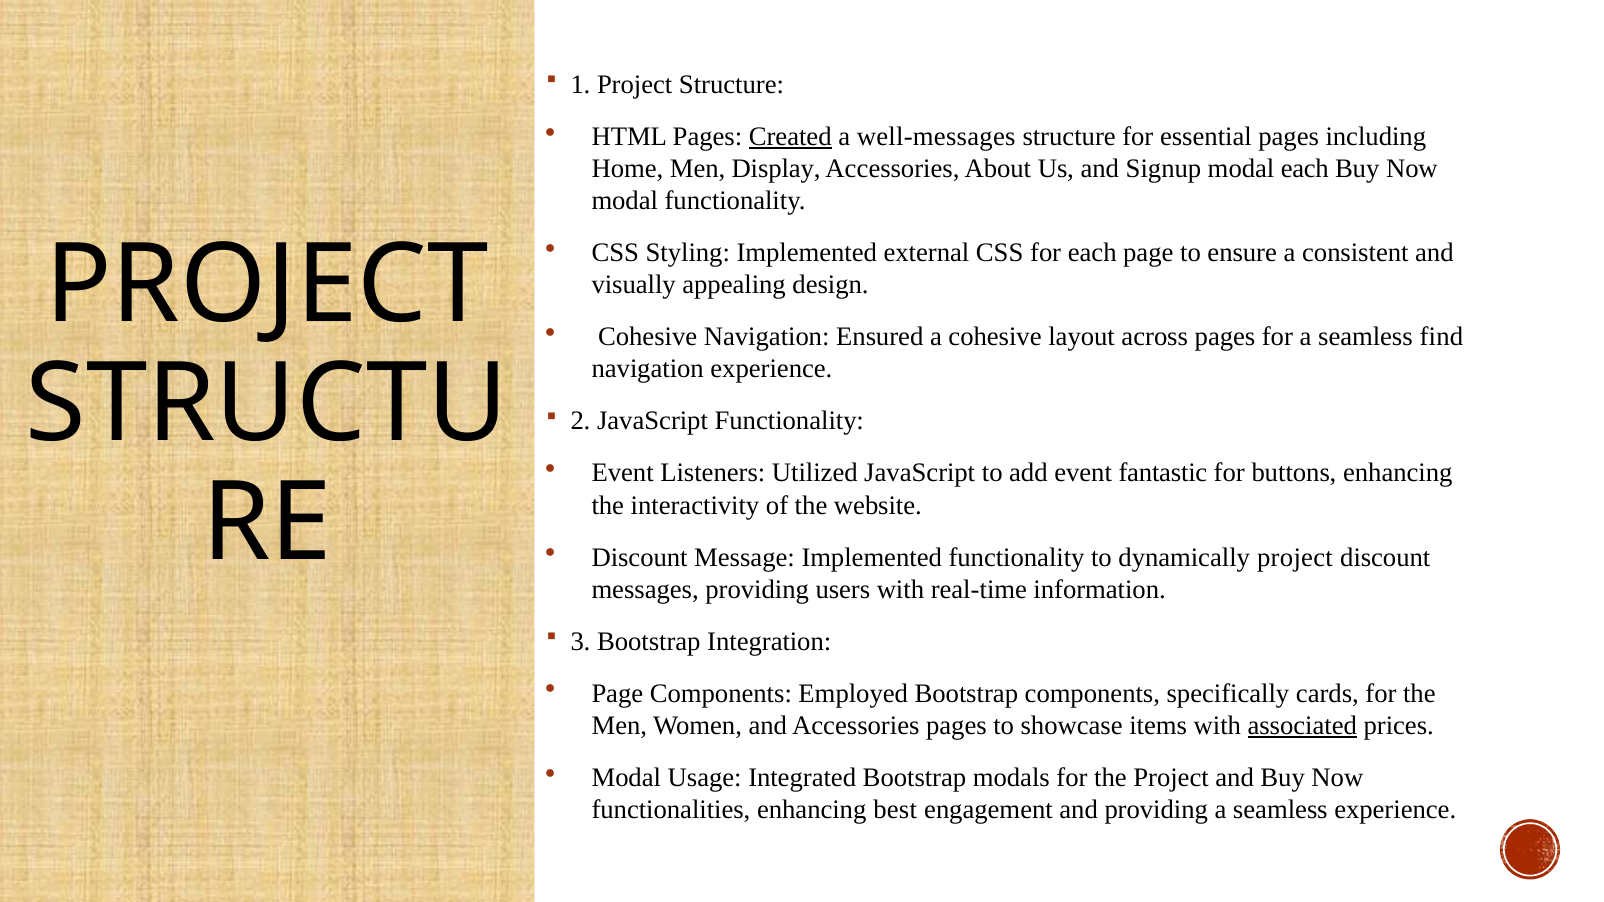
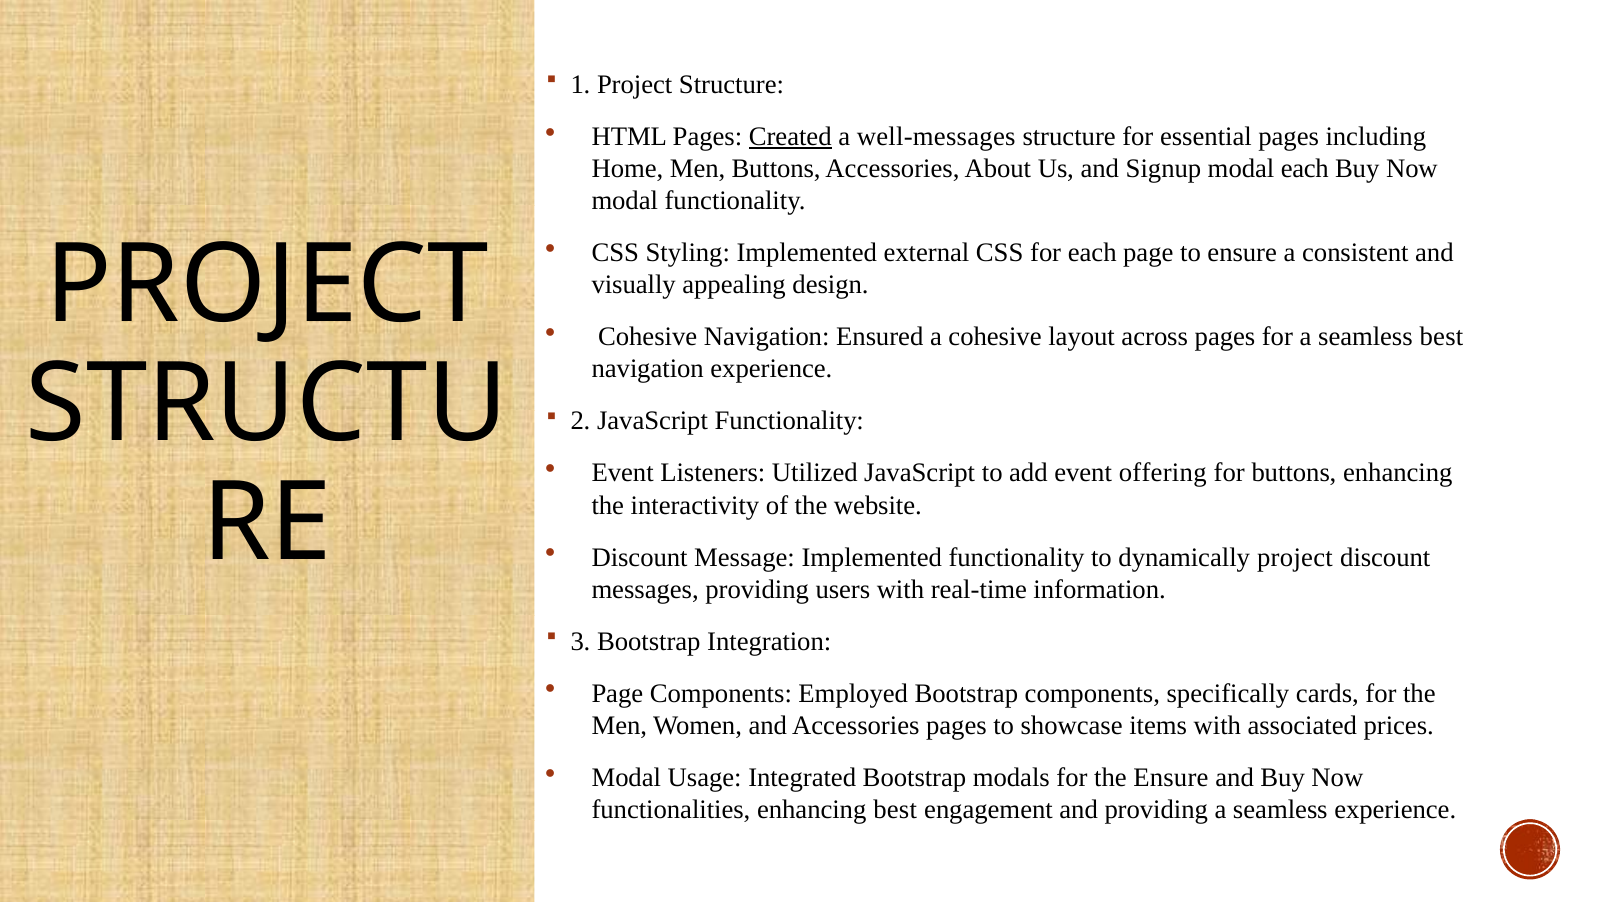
Men Display: Display -> Buttons (776, 169)
seamless find: find -> best (1441, 337)
fantastic: fantastic -> offering (1163, 473)
associated underline: present -> none (1302, 726)
the Project: Project -> Ensure (1171, 778)
